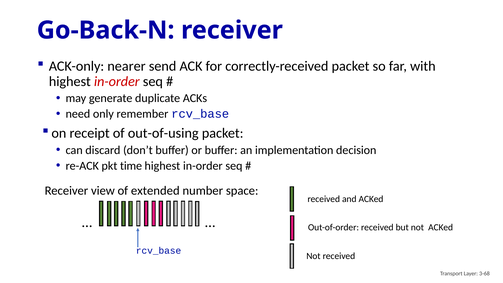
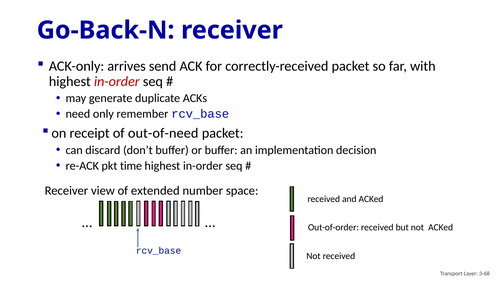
nearer: nearer -> arrives (127, 66)
out-of-using: out-of-using -> out-of-need (163, 133)
